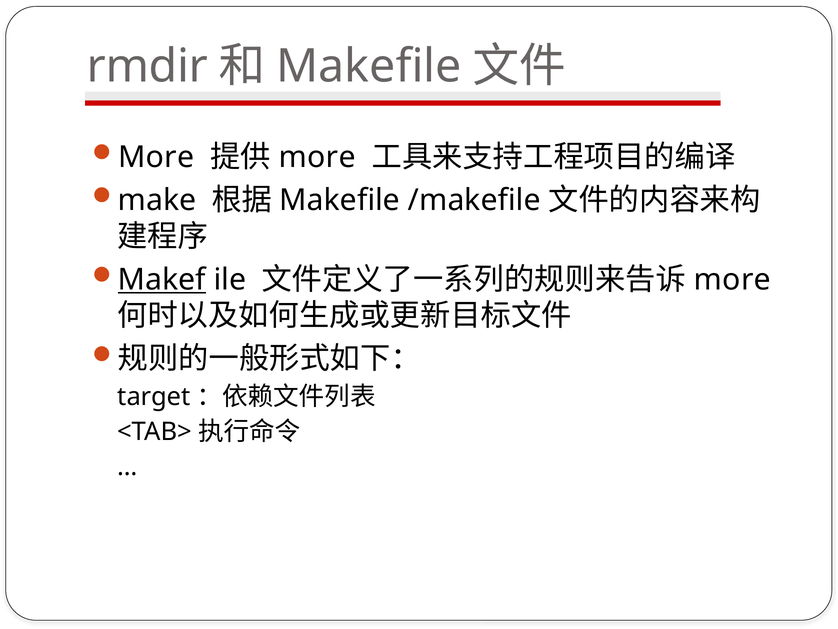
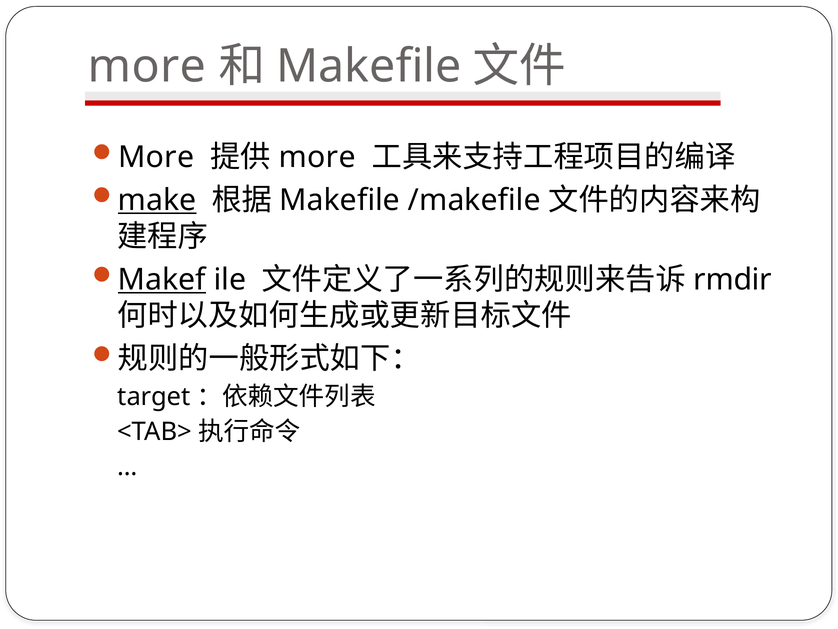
rmdir: rmdir -> more (147, 66)
make underline: none -> present (157, 200)
more: more -> rmdir (733, 279)
